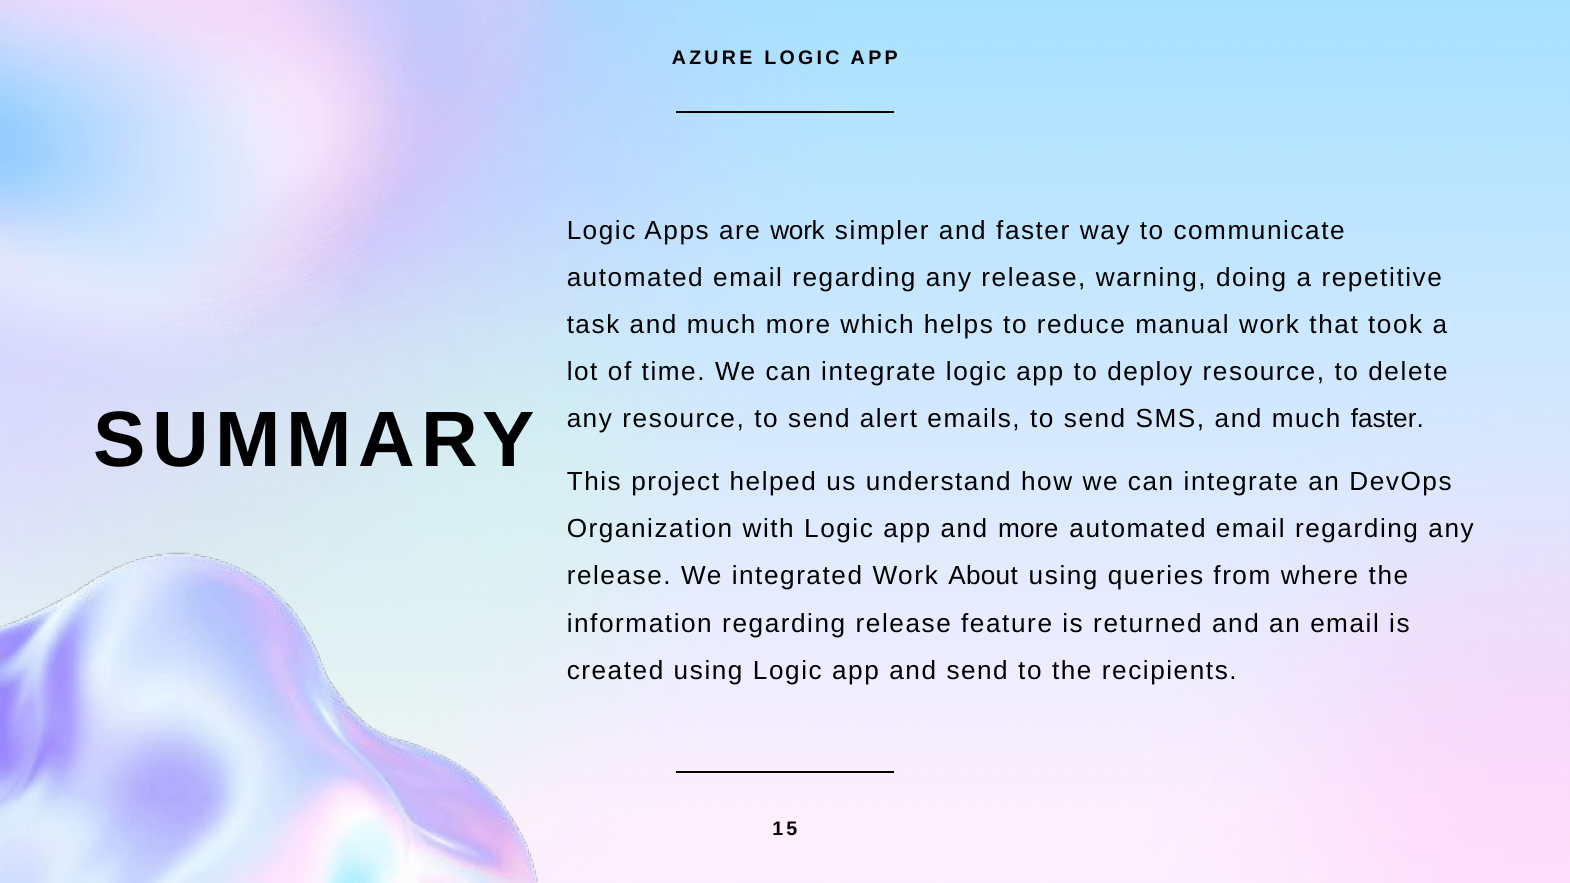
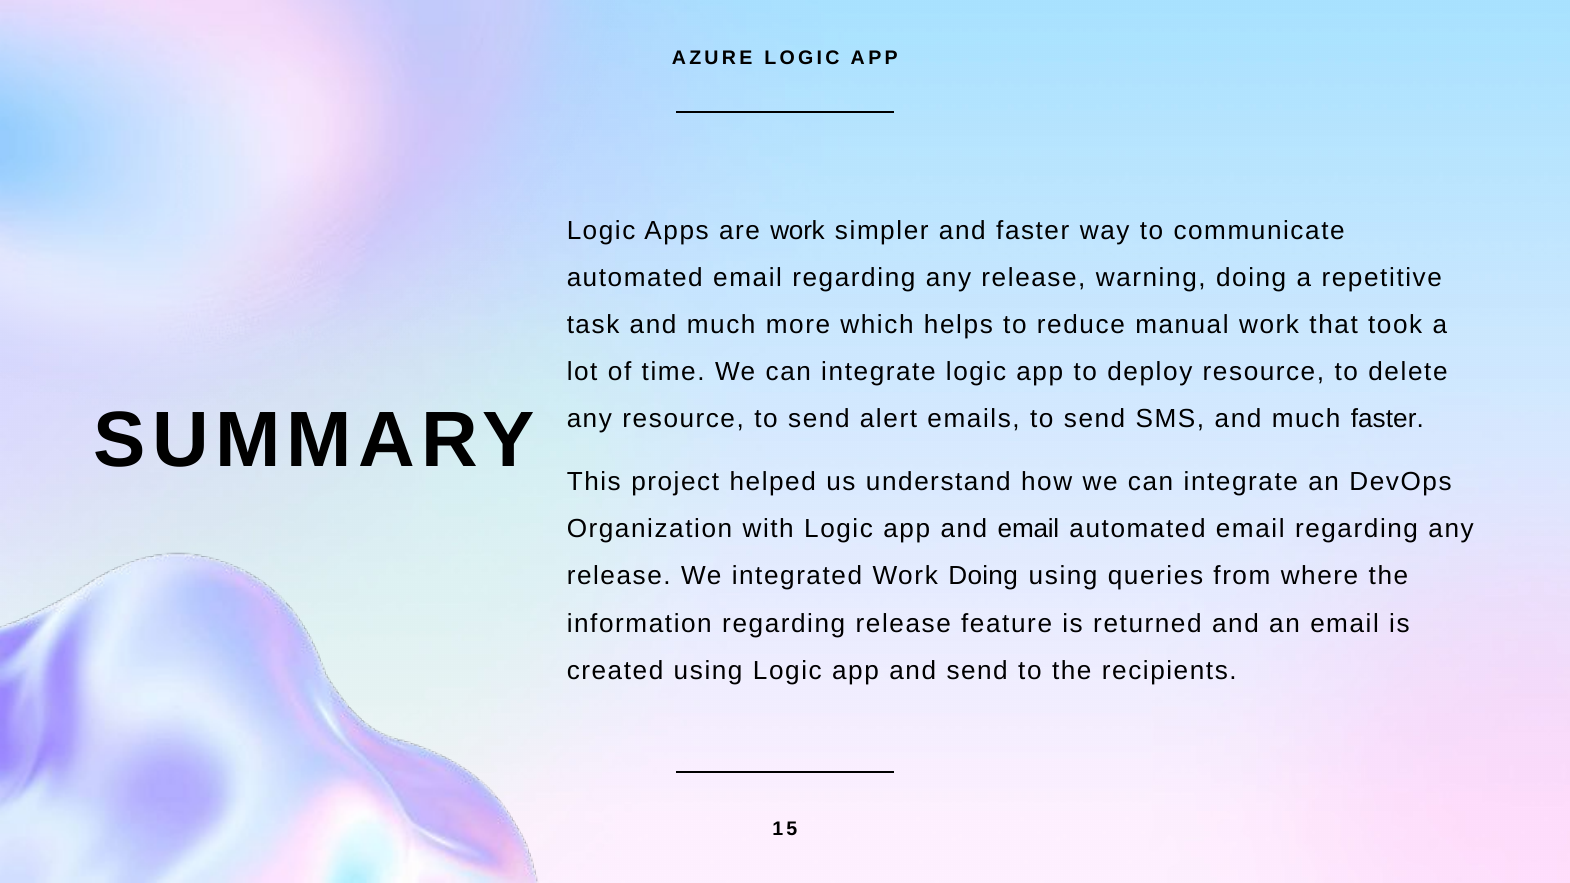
and more: more -> email (1028, 529)
Work About: About -> Doing (983, 576)
